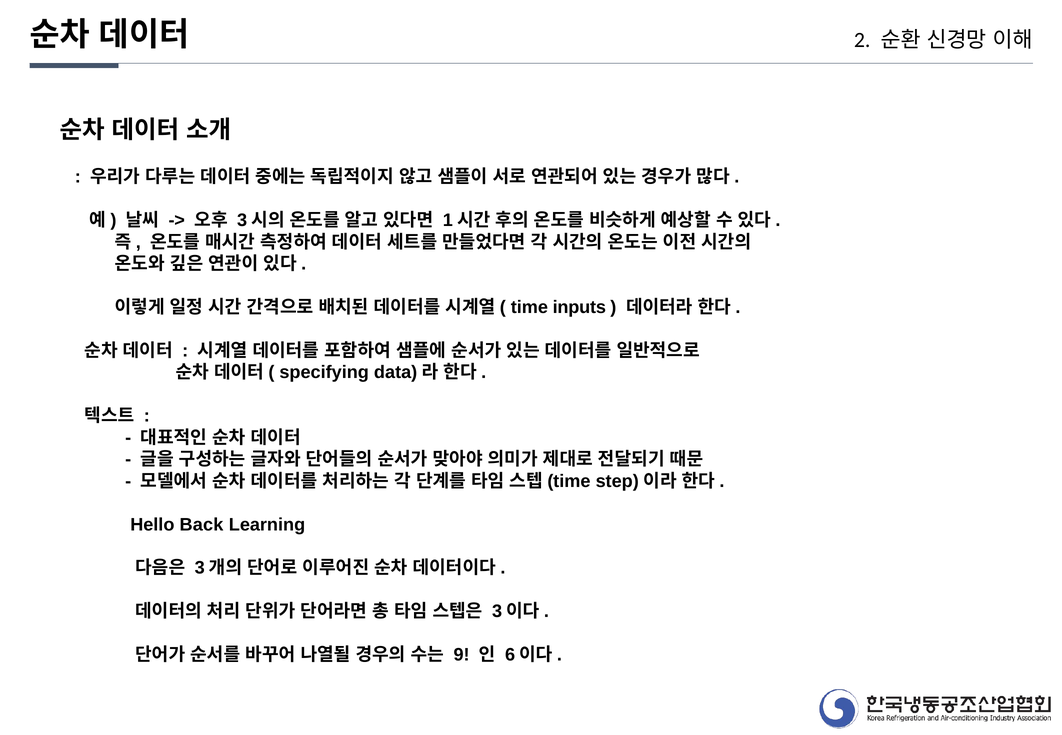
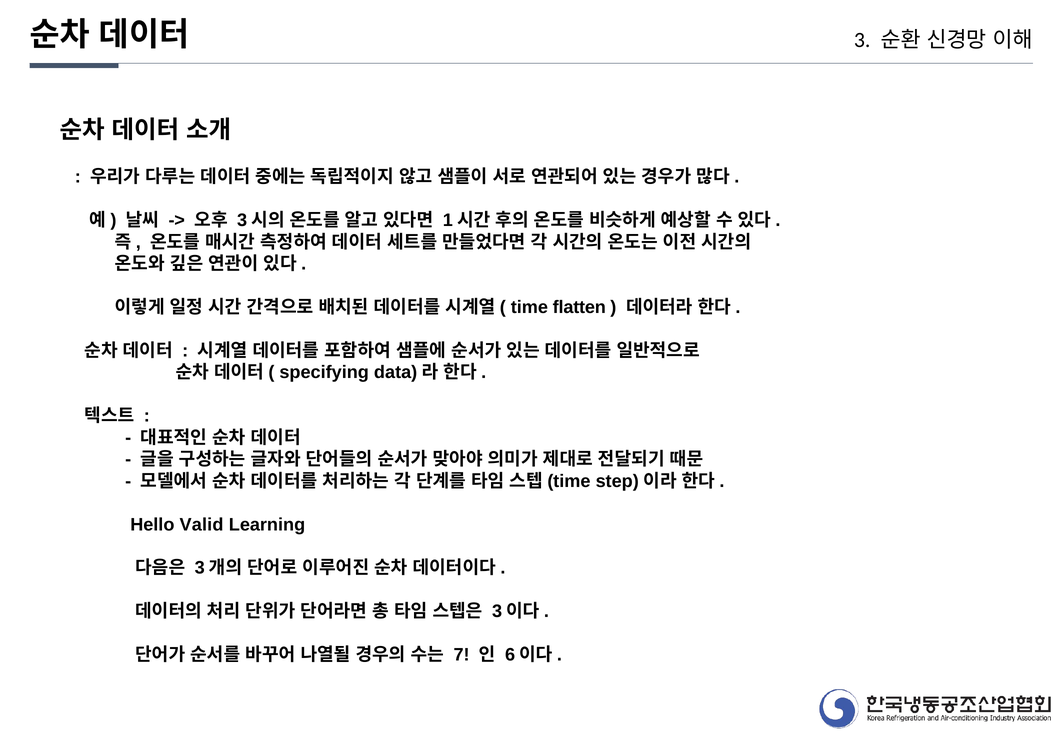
2: 2 -> 3 (862, 40)
inputs: inputs -> flatten (579, 307)
Back: Back -> Valid (202, 525)
9: 9 -> 7 (462, 655)
